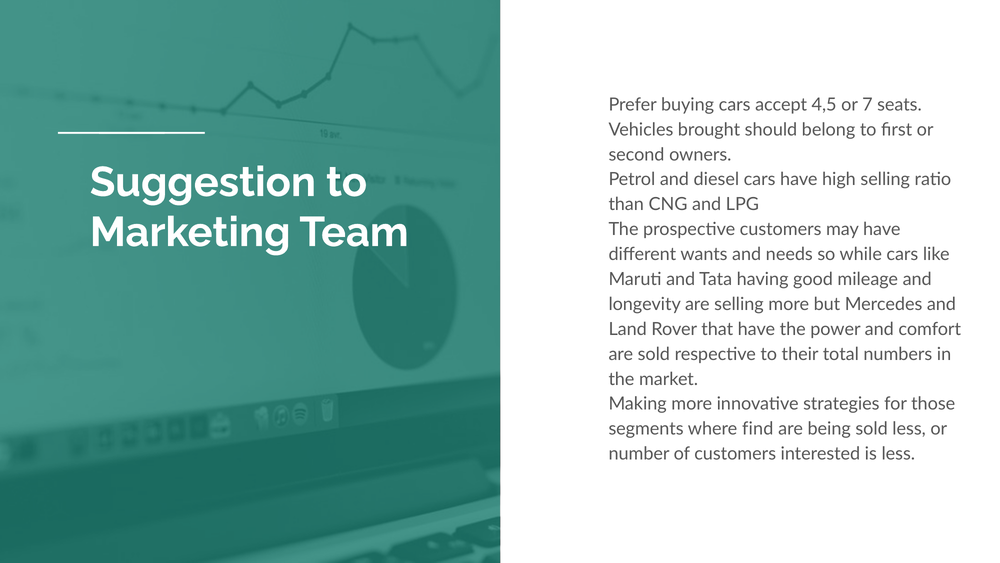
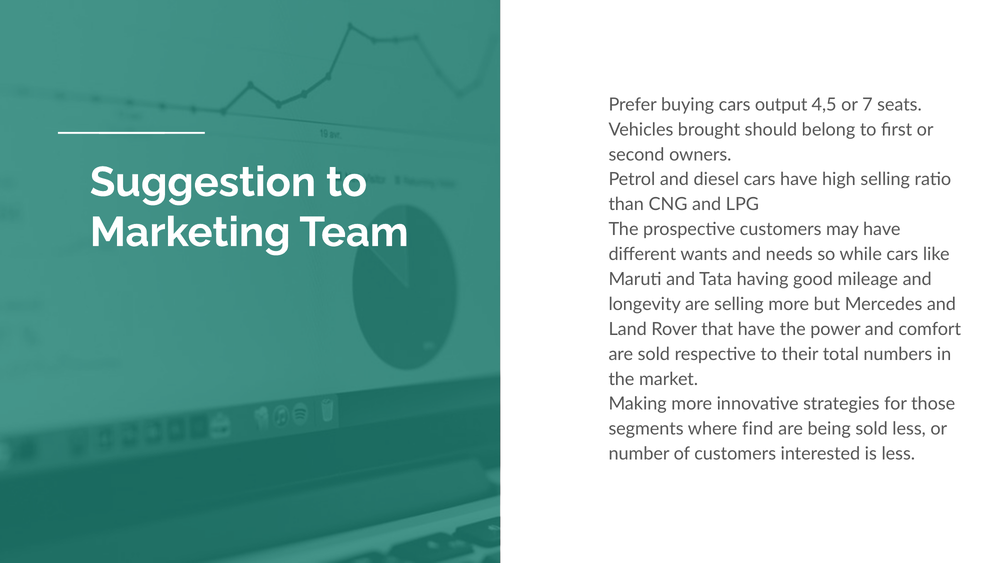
accept: accept -> output (781, 105)
